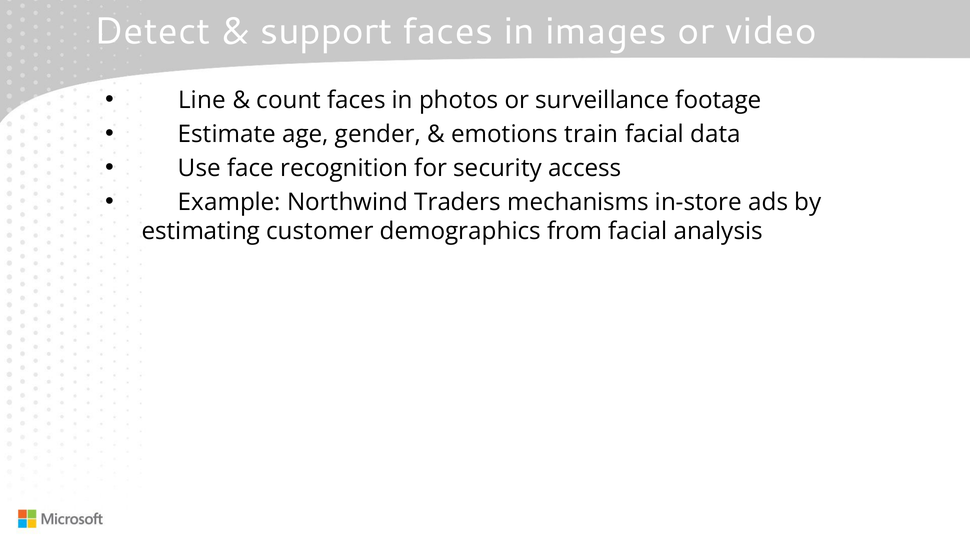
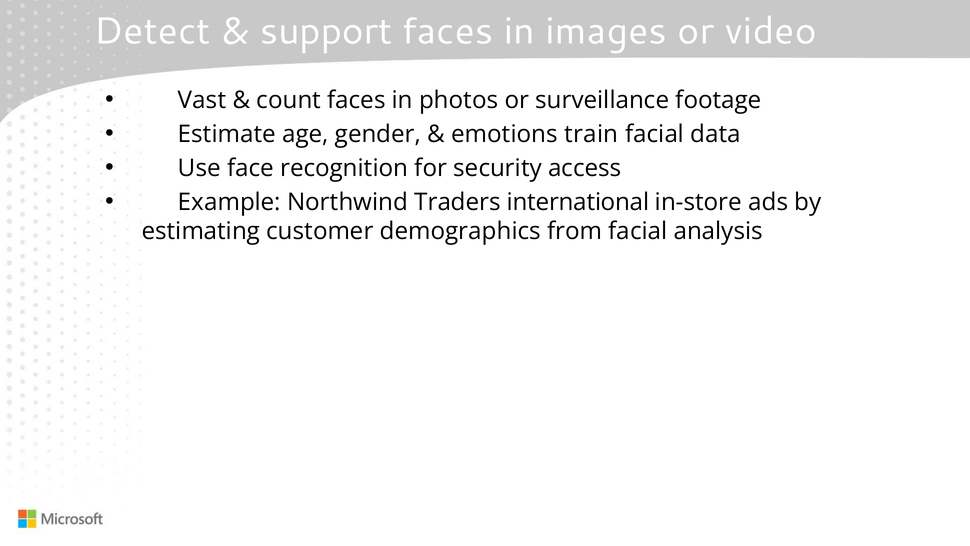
Line: Line -> Vast (202, 100)
mechanisms: mechanisms -> international (578, 202)
